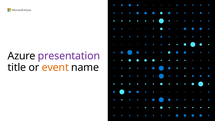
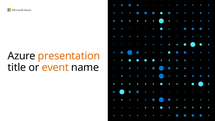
presentation colour: purple -> orange (69, 56)
